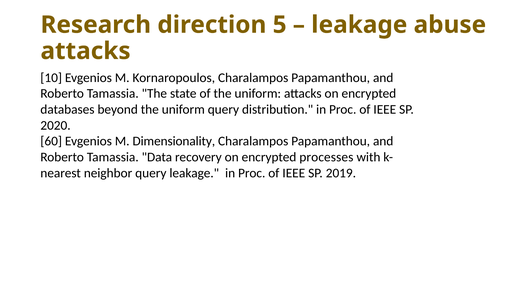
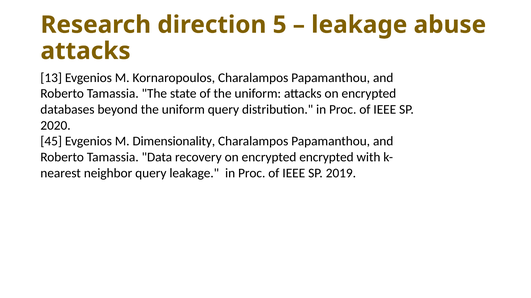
10: 10 -> 13 (51, 78)
60: 60 -> 45 (51, 142)
encrypted processes: processes -> encrypted (326, 157)
